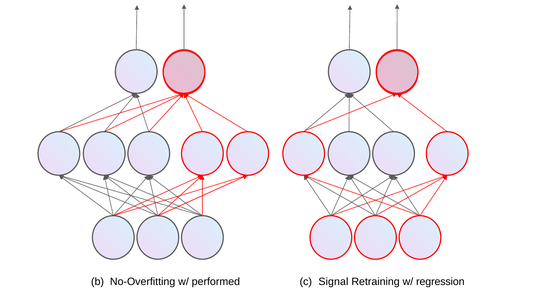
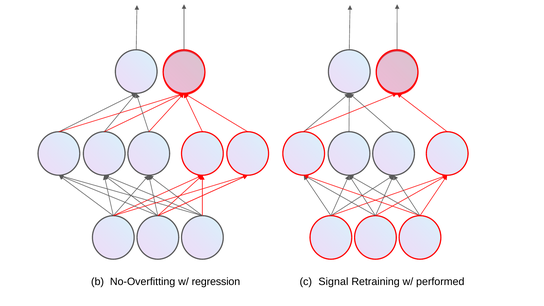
performed: performed -> regression (216, 282)
regression: regression -> performed (440, 282)
